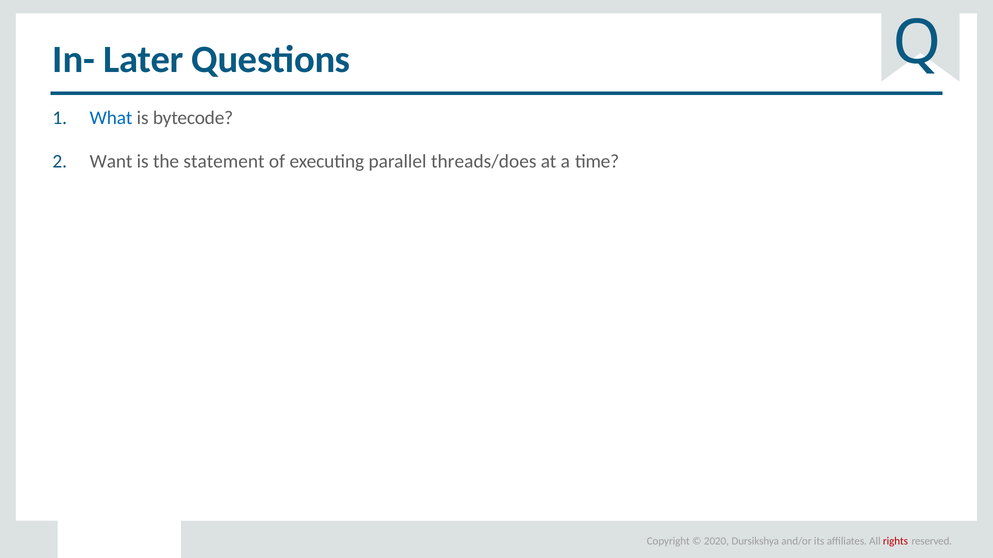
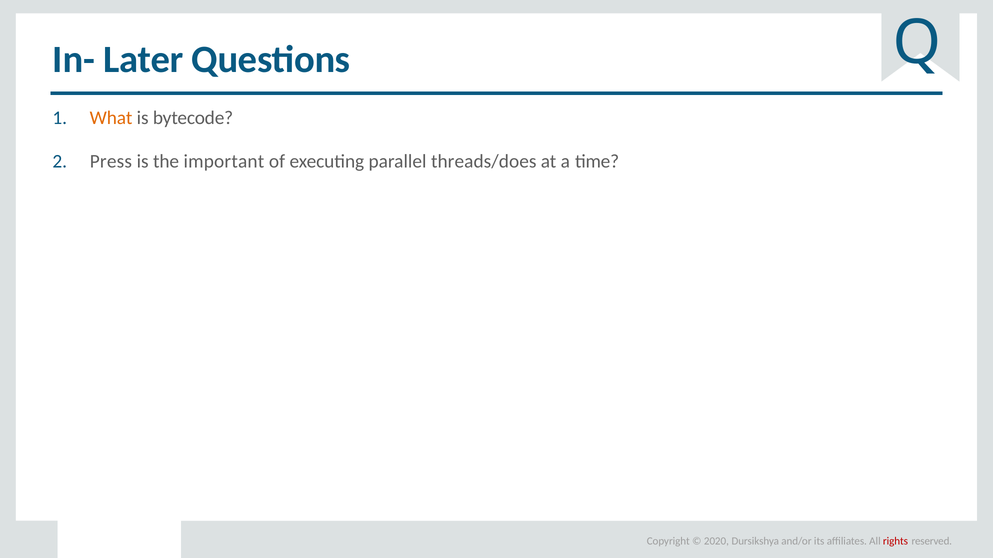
What colour: blue -> orange (111, 118)
Want: Want -> Press (111, 162)
statement: statement -> important (224, 162)
